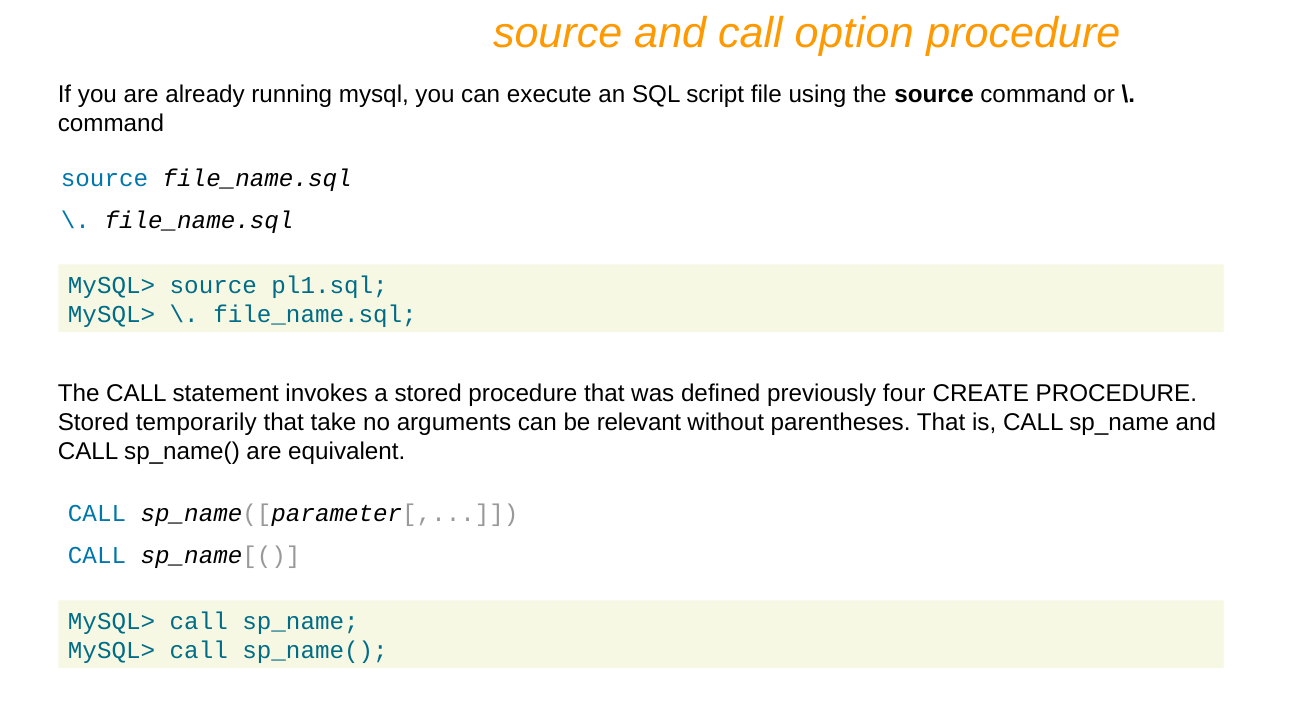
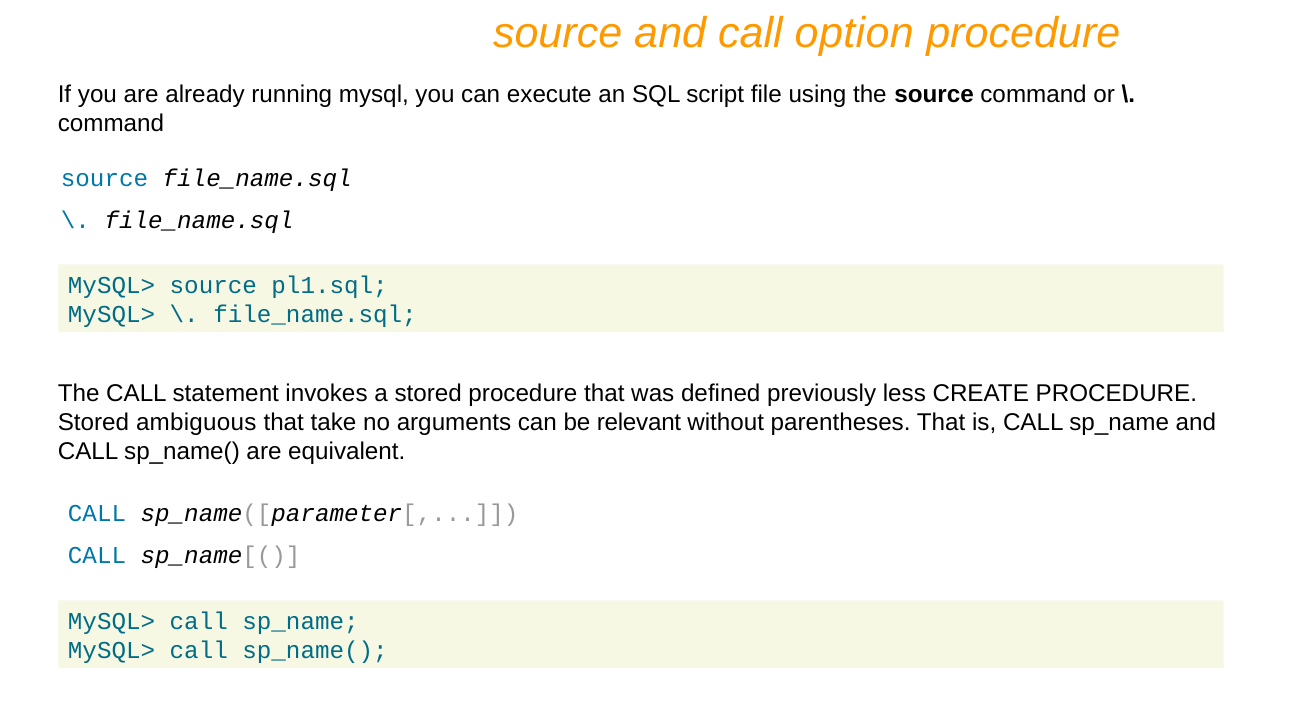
four: four -> less (904, 393)
temporarily: temporarily -> ambiguous (196, 422)
